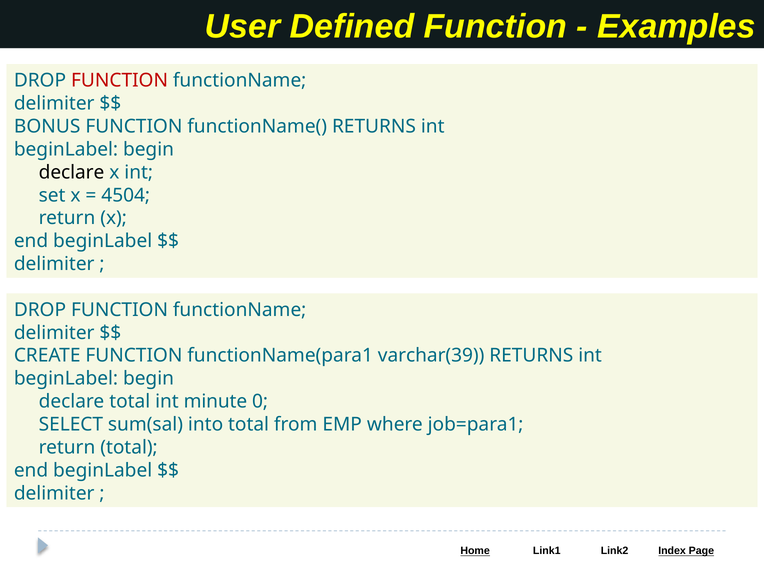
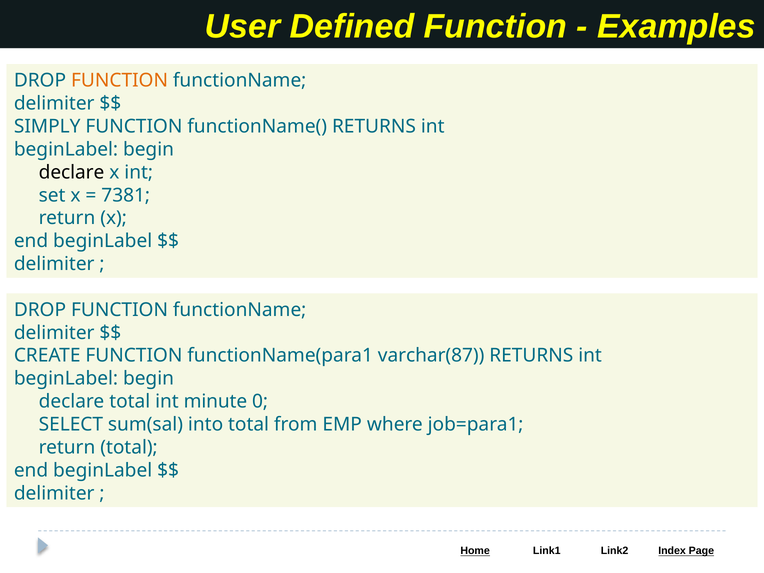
FUNCTION colour: red -> orange (120, 81)
BONUS: BONUS -> SIMPLY (47, 126)
4504: 4504 -> 7381 (126, 195)
varchar(39: varchar(39 -> varchar(87 (431, 356)
